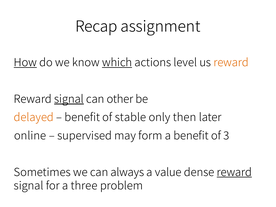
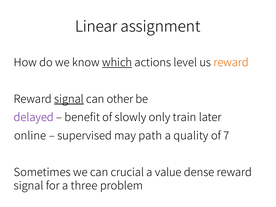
Recap: Recap -> Linear (96, 27)
How underline: present -> none (25, 63)
delayed colour: orange -> purple (34, 118)
stable: stable -> slowly (131, 118)
then: then -> train (185, 118)
form: form -> path (150, 136)
a benefit: benefit -> quality (191, 136)
3: 3 -> 7 (226, 136)
always: always -> crucial (127, 172)
reward underline: present -> none (234, 172)
